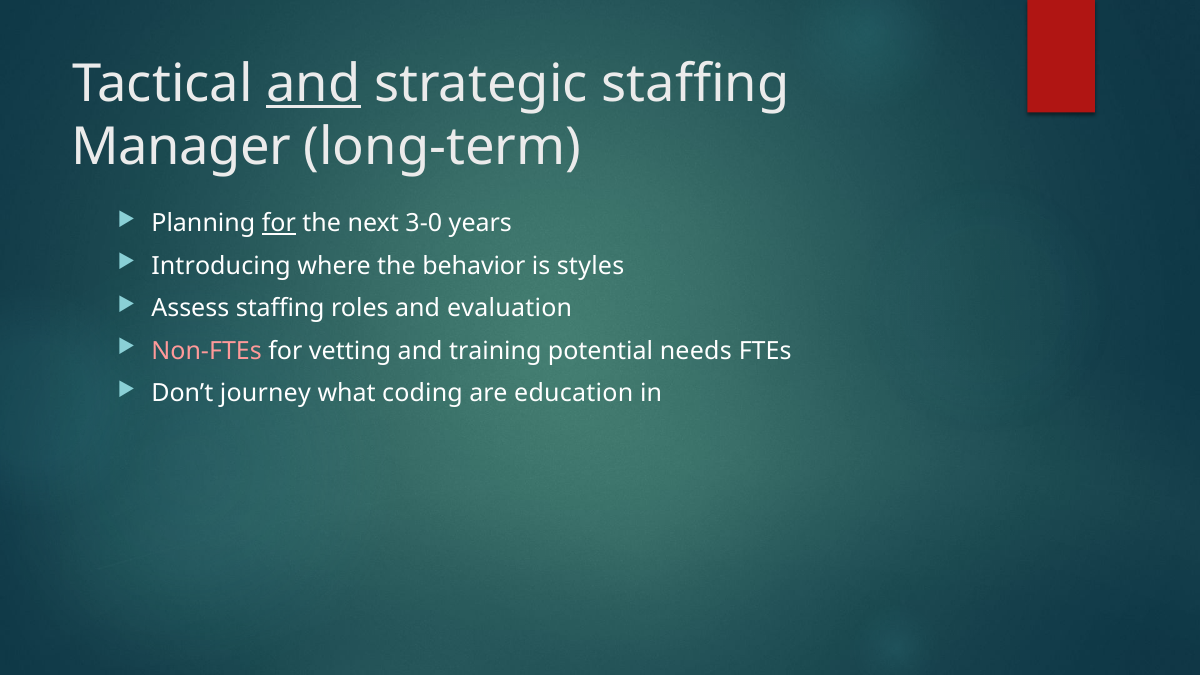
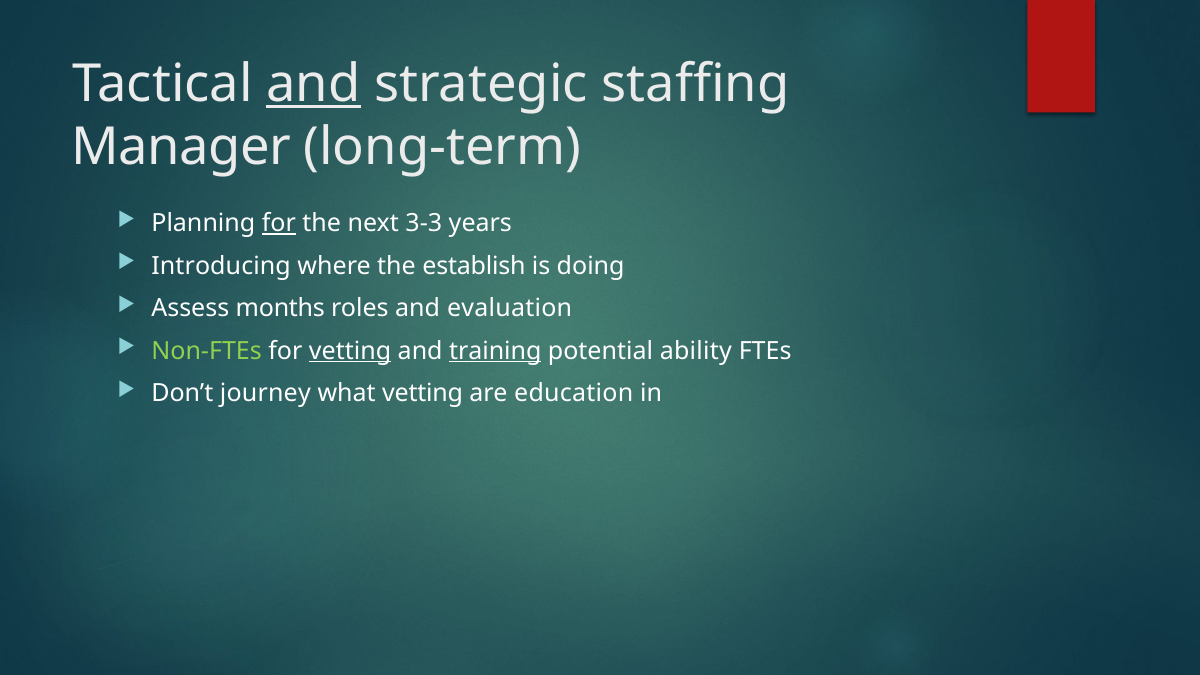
3-0: 3-0 -> 3-3 (424, 223)
behavior: behavior -> establish (474, 266)
styles: styles -> doing (591, 266)
Assess staffing: staffing -> months (280, 308)
Non-FTEs colour: pink -> light green (207, 351)
vetting underline: none -> present (350, 351)
training underline: none -> present (495, 351)
needs: needs -> ability (696, 351)
what coding: coding -> vetting (423, 393)
